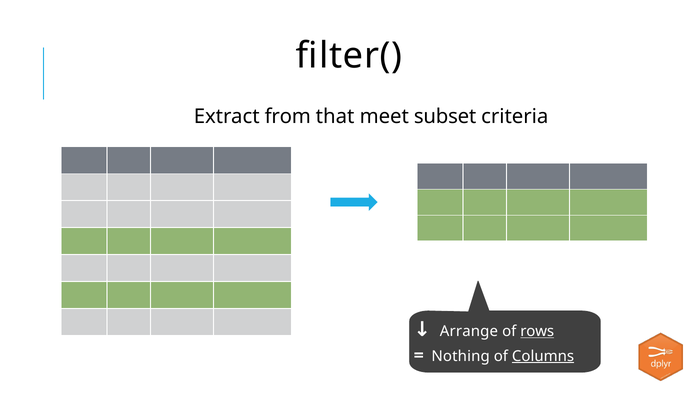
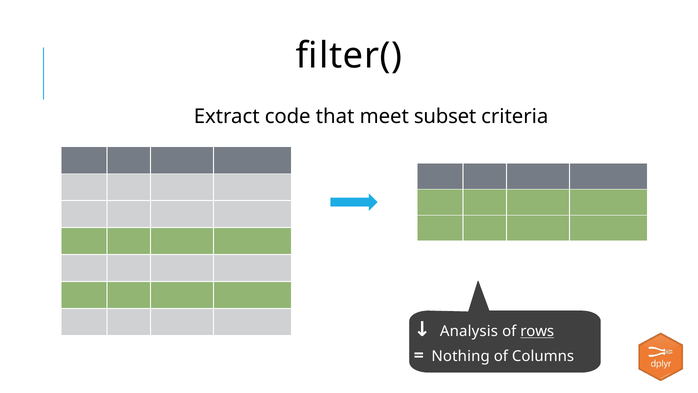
from: from -> code (288, 116)
Arrange: Arrange -> Analysis (469, 331)
Columns underline: present -> none (543, 356)
